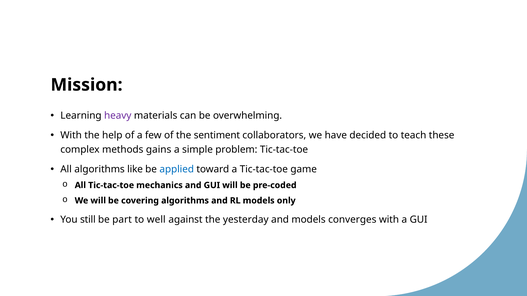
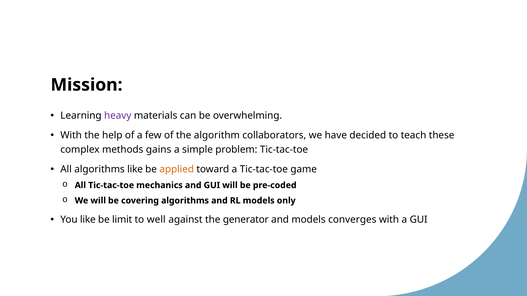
sentiment: sentiment -> algorithm (217, 136)
applied colour: blue -> orange (177, 170)
You still: still -> like (88, 220)
part: part -> limit (122, 220)
yesterday: yesterday -> generator (246, 220)
